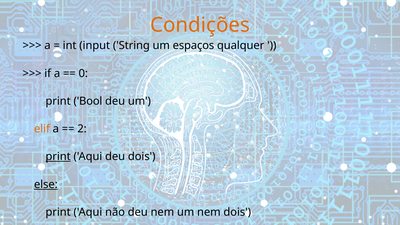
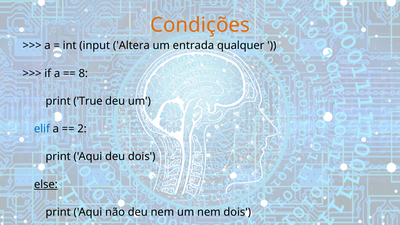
String: String -> Altera (131, 46)
espaços: espaços -> entrada (193, 46)
0: 0 -> 8 (83, 73)
Bool: Bool -> True (88, 101)
elif colour: orange -> blue (42, 129)
print underline: present -> none (58, 157)
